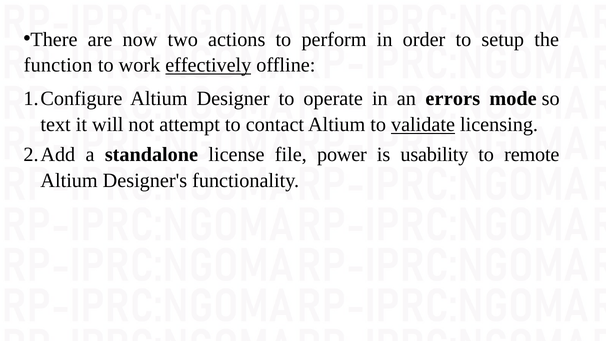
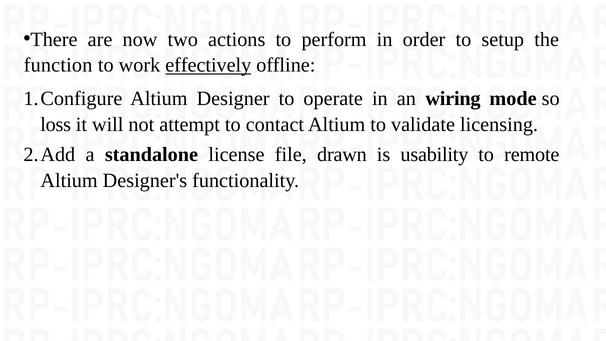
errors: errors -> wiring (453, 99)
text: text -> loss (56, 125)
validate underline: present -> none (423, 125)
power: power -> drawn (342, 154)
